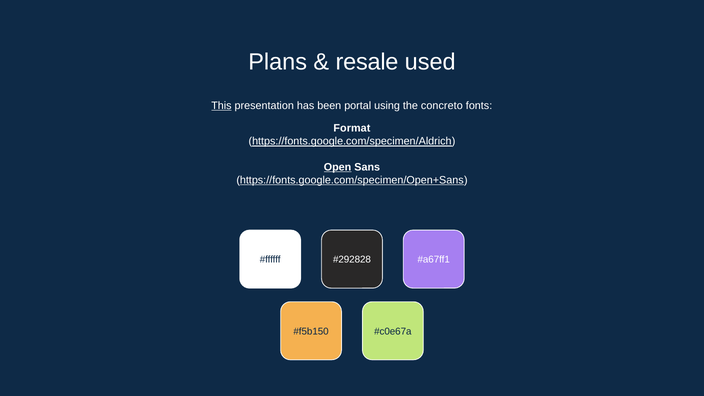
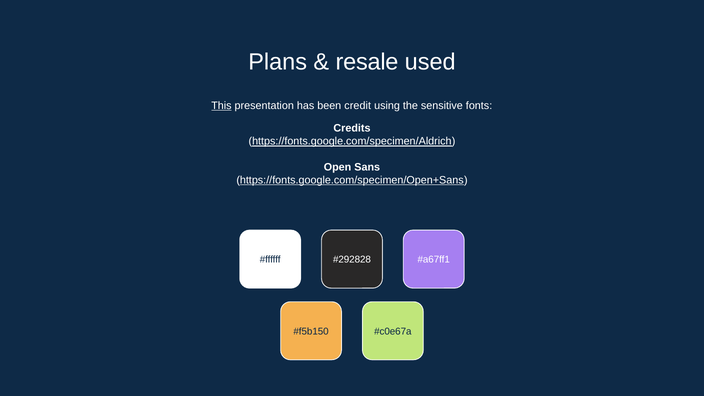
portal: portal -> credit (358, 106)
concreto: concreto -> sensitive (442, 106)
Format: Format -> Credits (352, 128)
Open underline: present -> none (338, 167)
